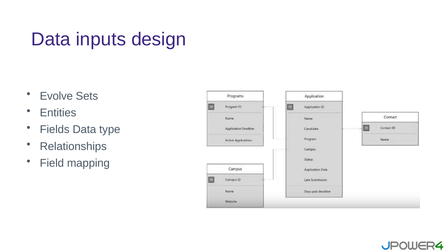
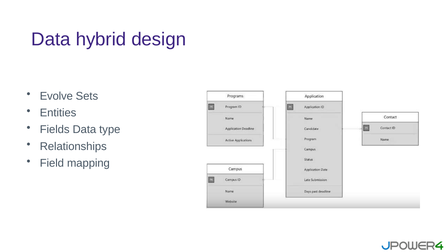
inputs: inputs -> hybrid (101, 39)
